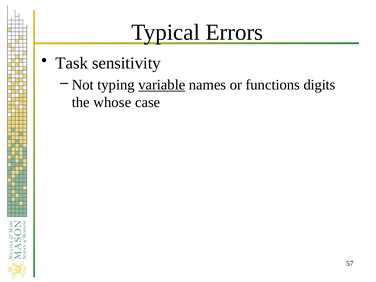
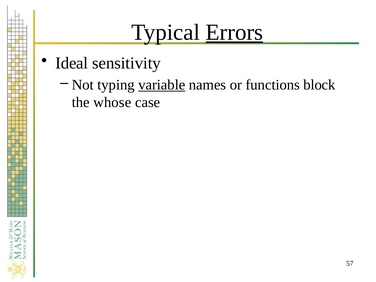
Errors underline: none -> present (234, 32)
Task: Task -> Ideal (72, 63)
digits: digits -> block (319, 85)
